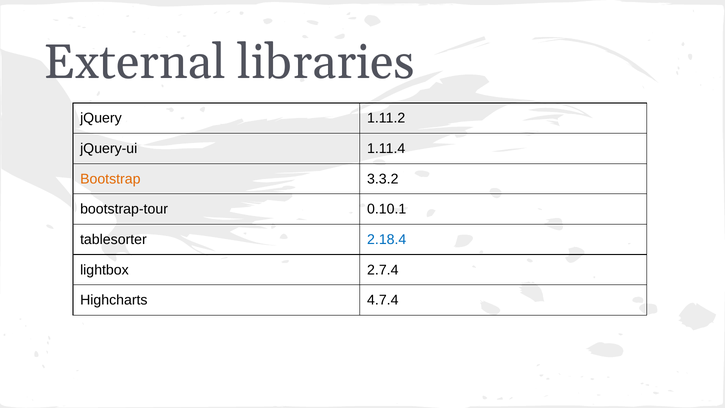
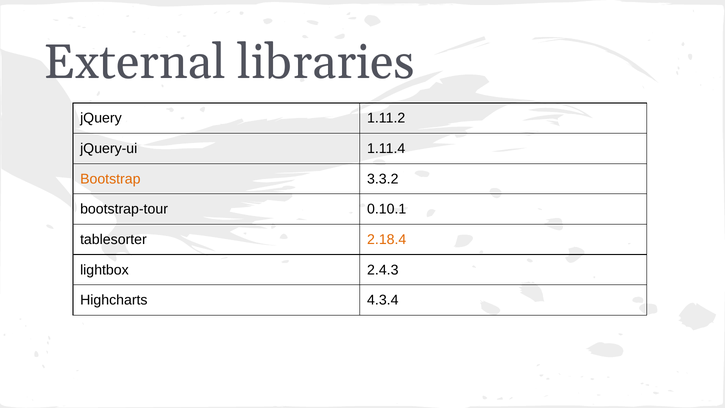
2.18.4 colour: blue -> orange (387, 240)
2.7.4: 2.7.4 -> 2.4.3 (383, 270)
4.7.4: 4.7.4 -> 4.3.4 (383, 300)
